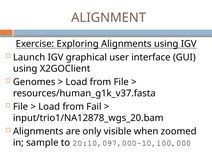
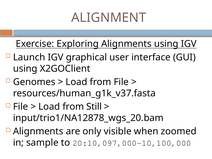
Fail: Fail -> Still (94, 107)
